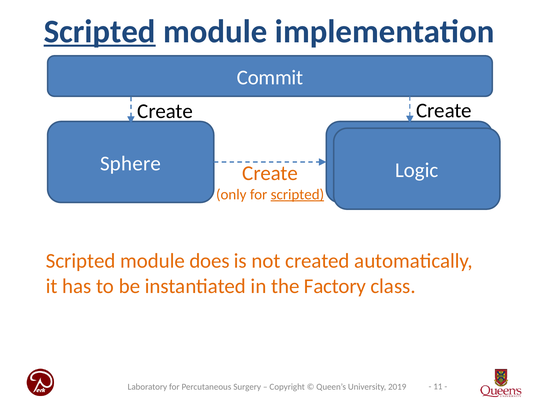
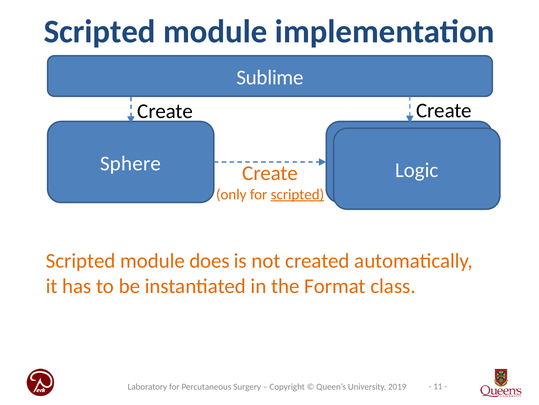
Scripted underline: present -> none (100, 31)
Commit: Commit -> Sublime (270, 77)
Factory: Factory -> Format (335, 286)
